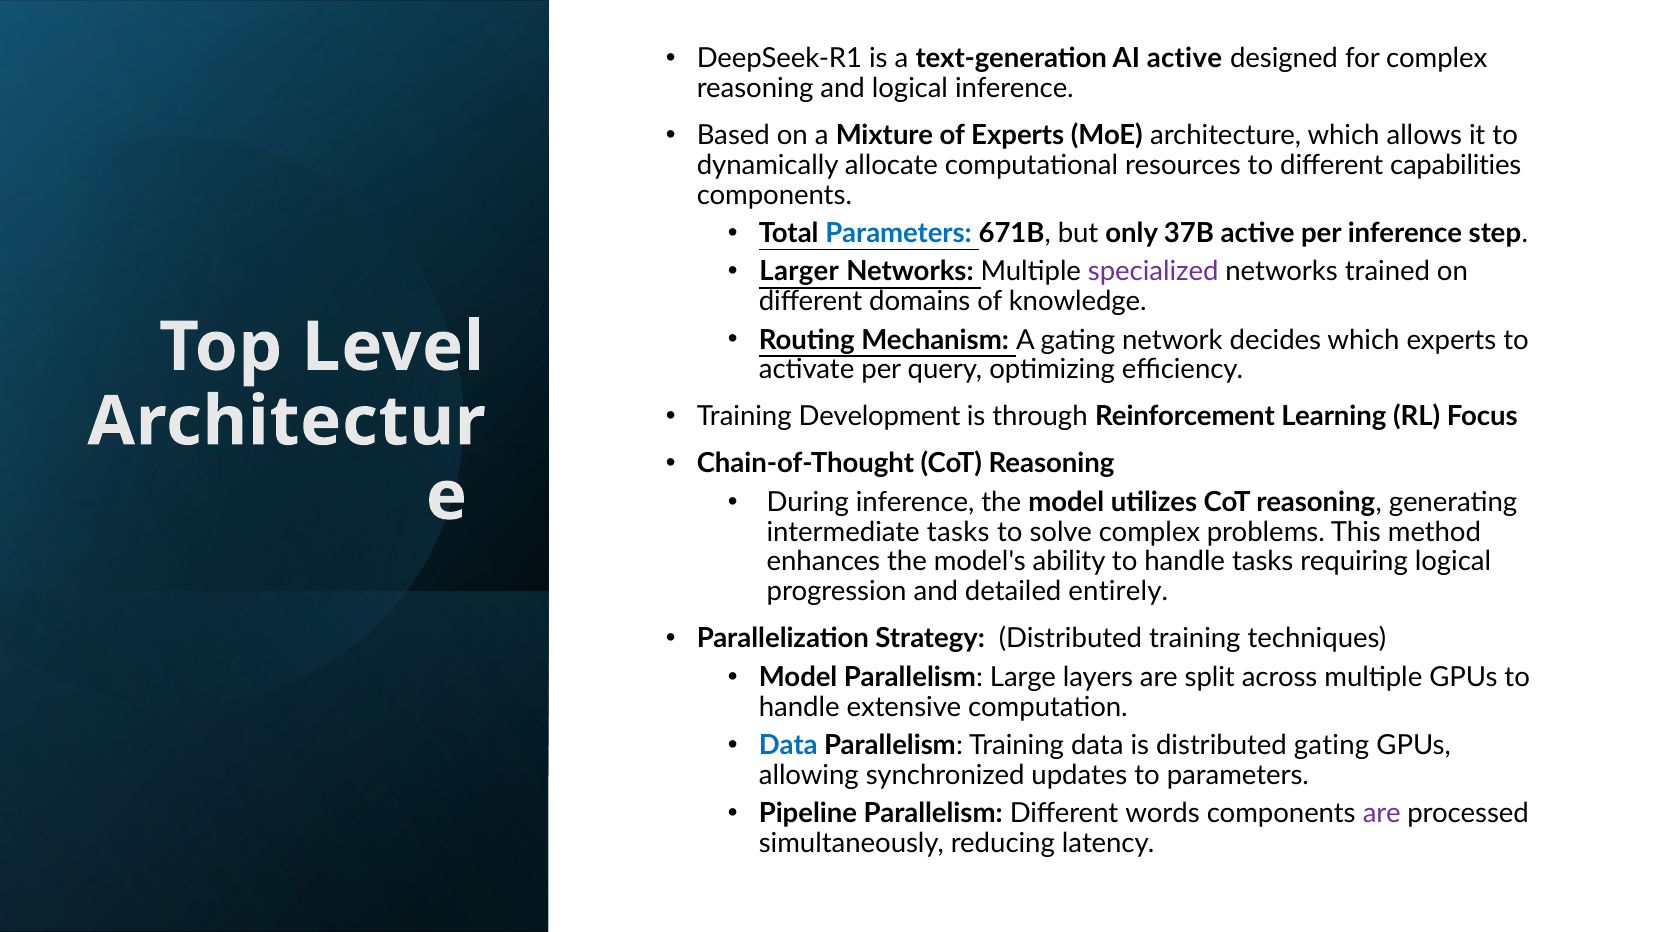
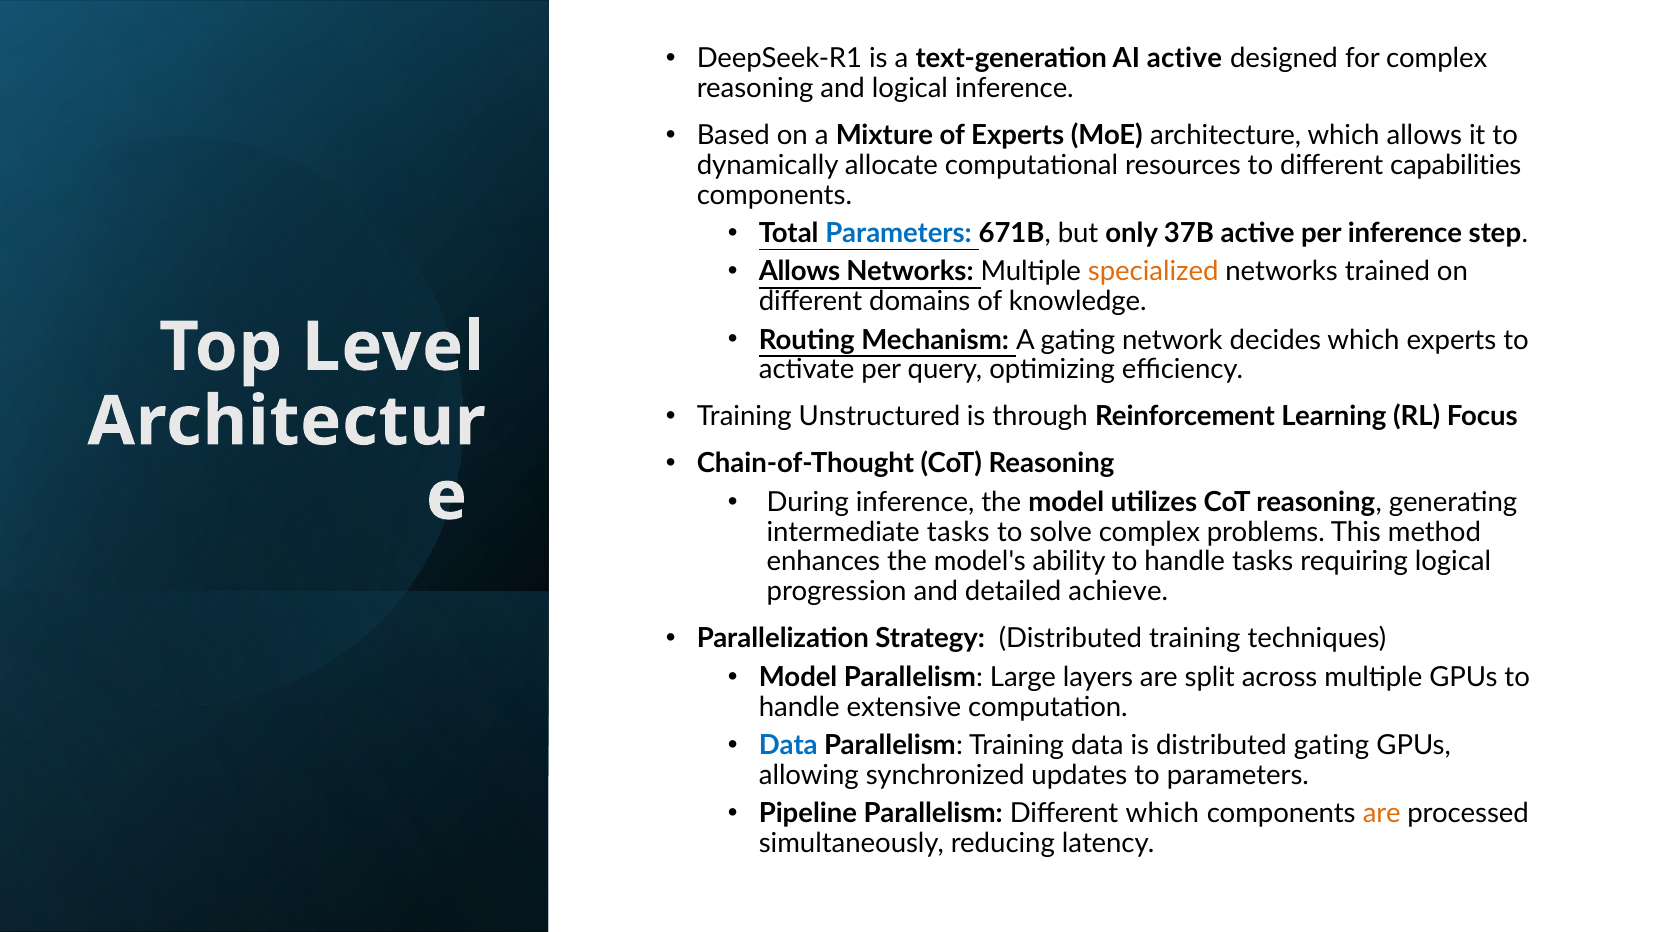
Larger: Larger -> Allows (800, 272)
specialized colour: purple -> orange (1153, 272)
Development: Development -> Unstructured (879, 417)
entirely: entirely -> achieve (1118, 591)
Different words: words -> which (1162, 813)
are colour: purple -> orange (1382, 813)
